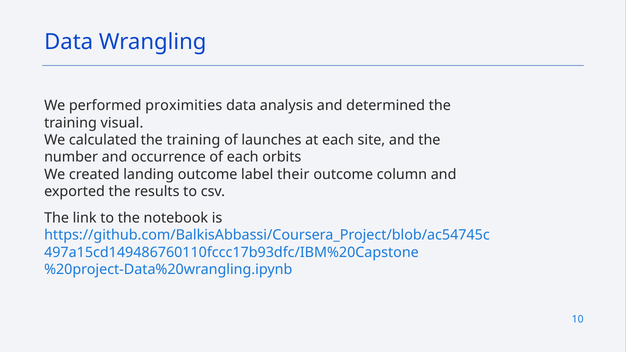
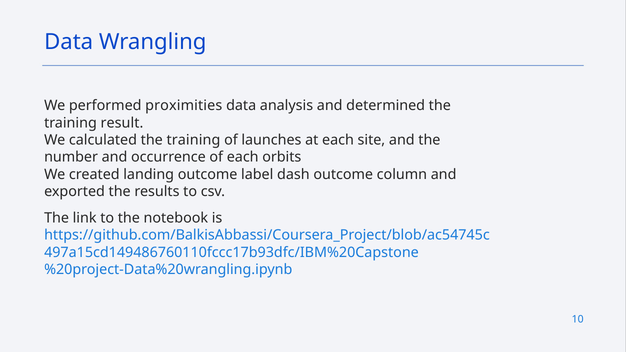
visual: visual -> result (122, 123)
their: their -> dash (293, 174)
